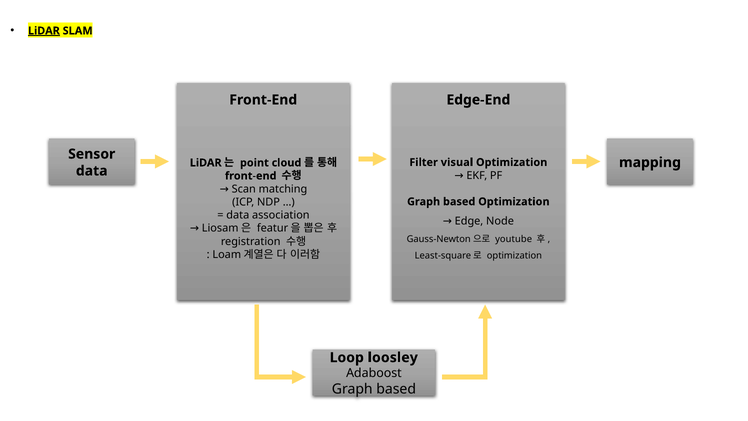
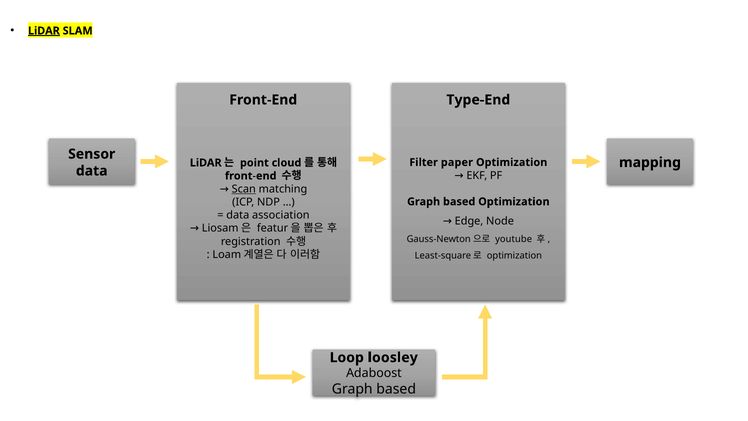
Edge-End: Edge-End -> Type-End (478, 100)
visual: visual -> paper (457, 162)
Scan underline: none -> present (244, 189)
